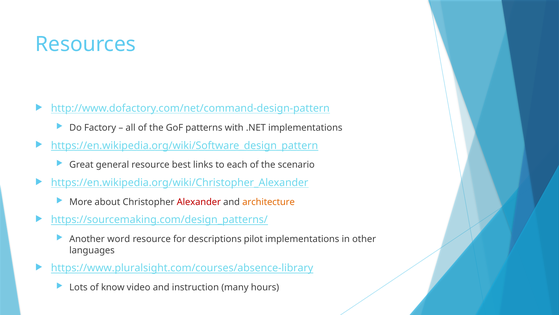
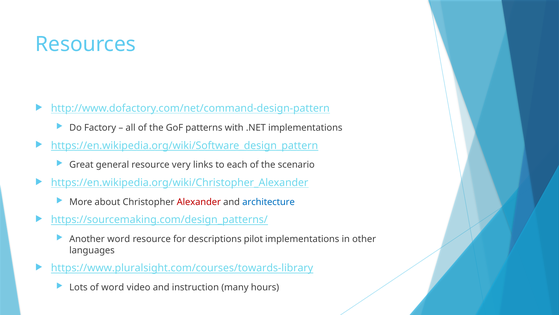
best: best -> very (181, 165)
architecture colour: orange -> blue (269, 202)
https://www.pluralsight.com/courses/absence-library: https://www.pluralsight.com/courses/absence-library -> https://www.pluralsight.com/courses/towards-library (182, 268)
of know: know -> word (113, 287)
